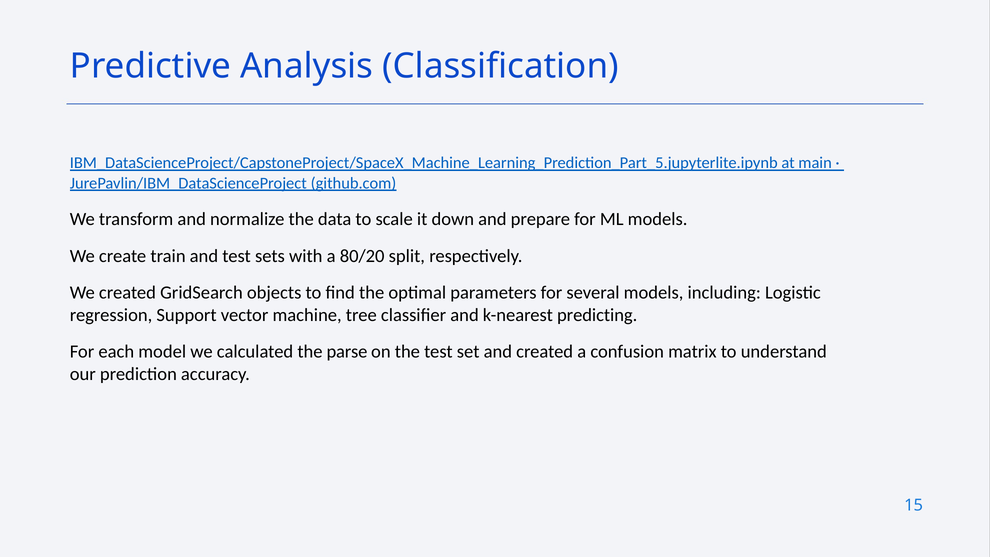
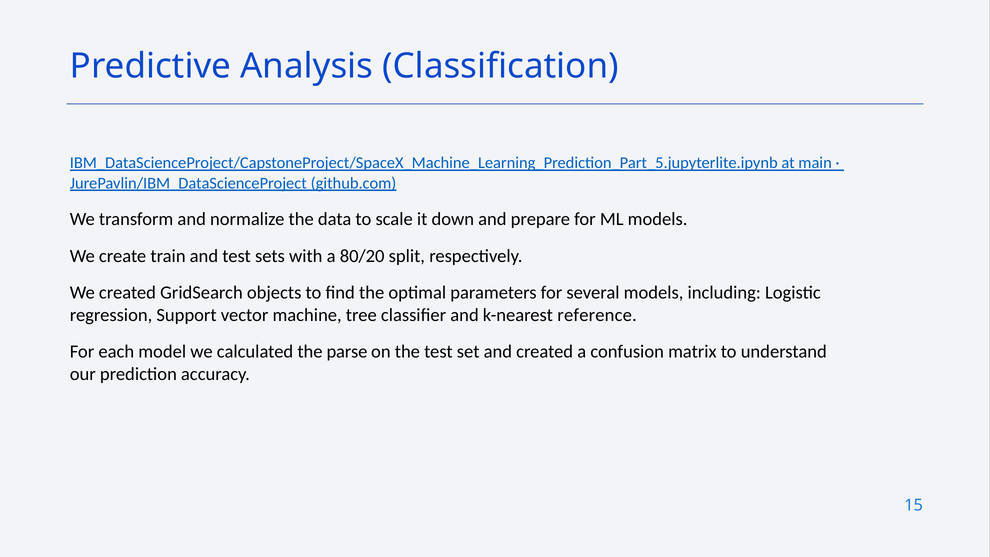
predicting: predicting -> reference (597, 315)
